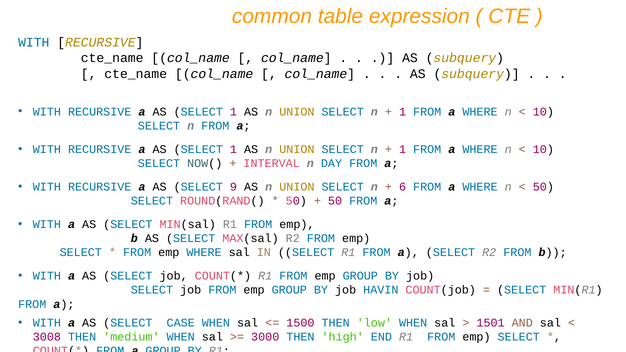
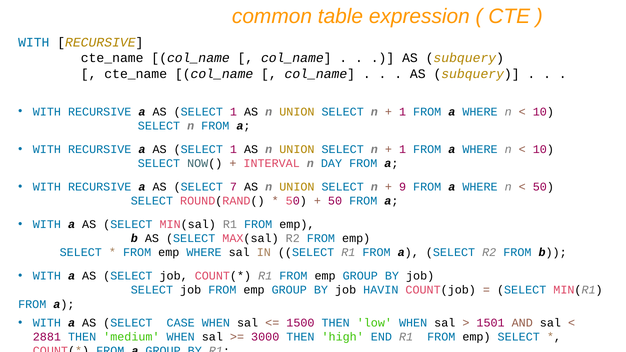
9: 9 -> 7 (234, 187)
6: 6 -> 9 (403, 187)
3008: 3008 -> 2881 (47, 337)
